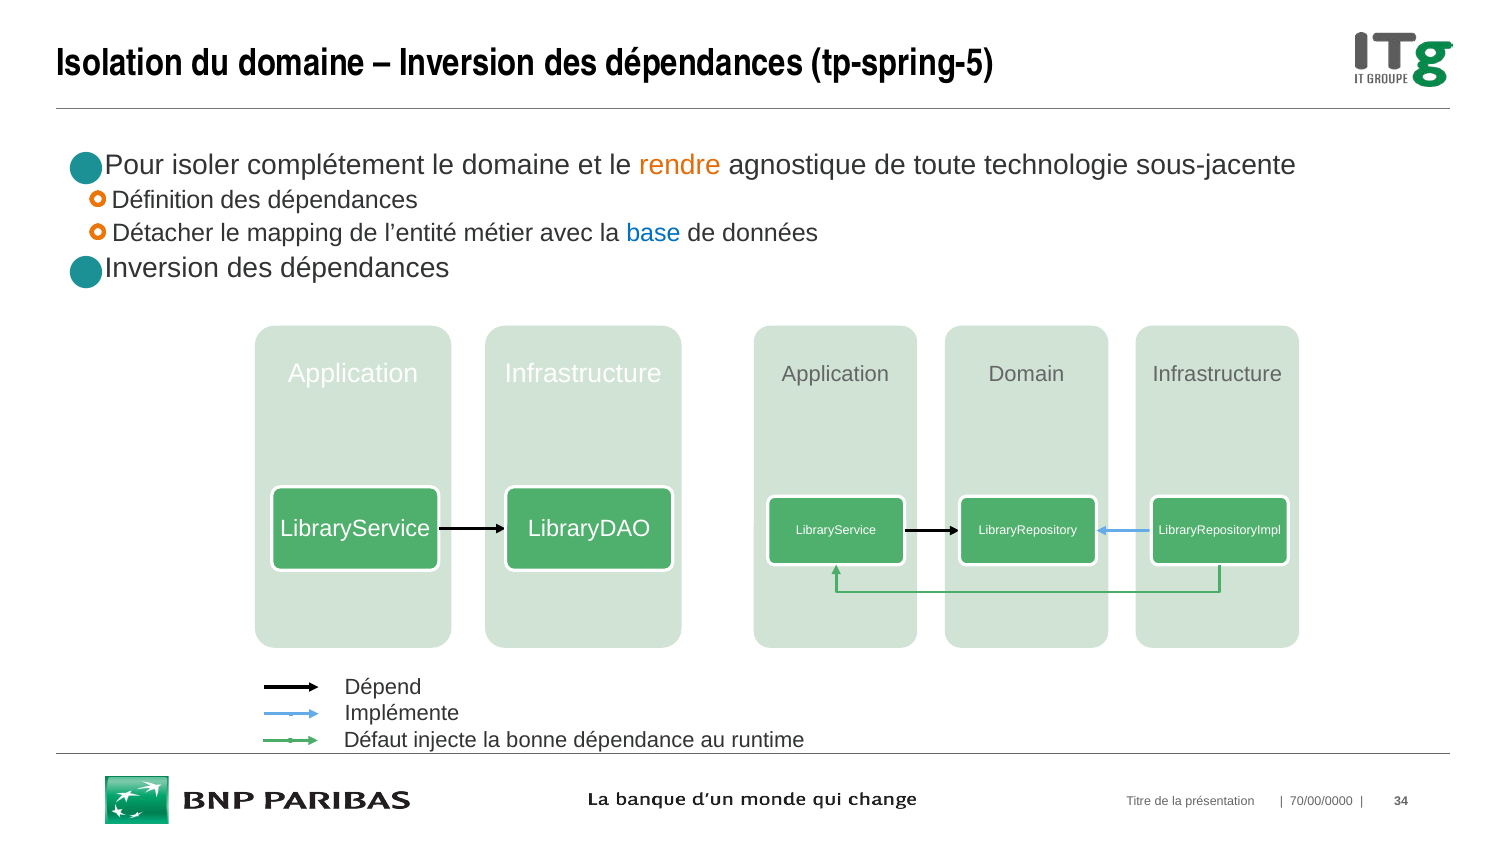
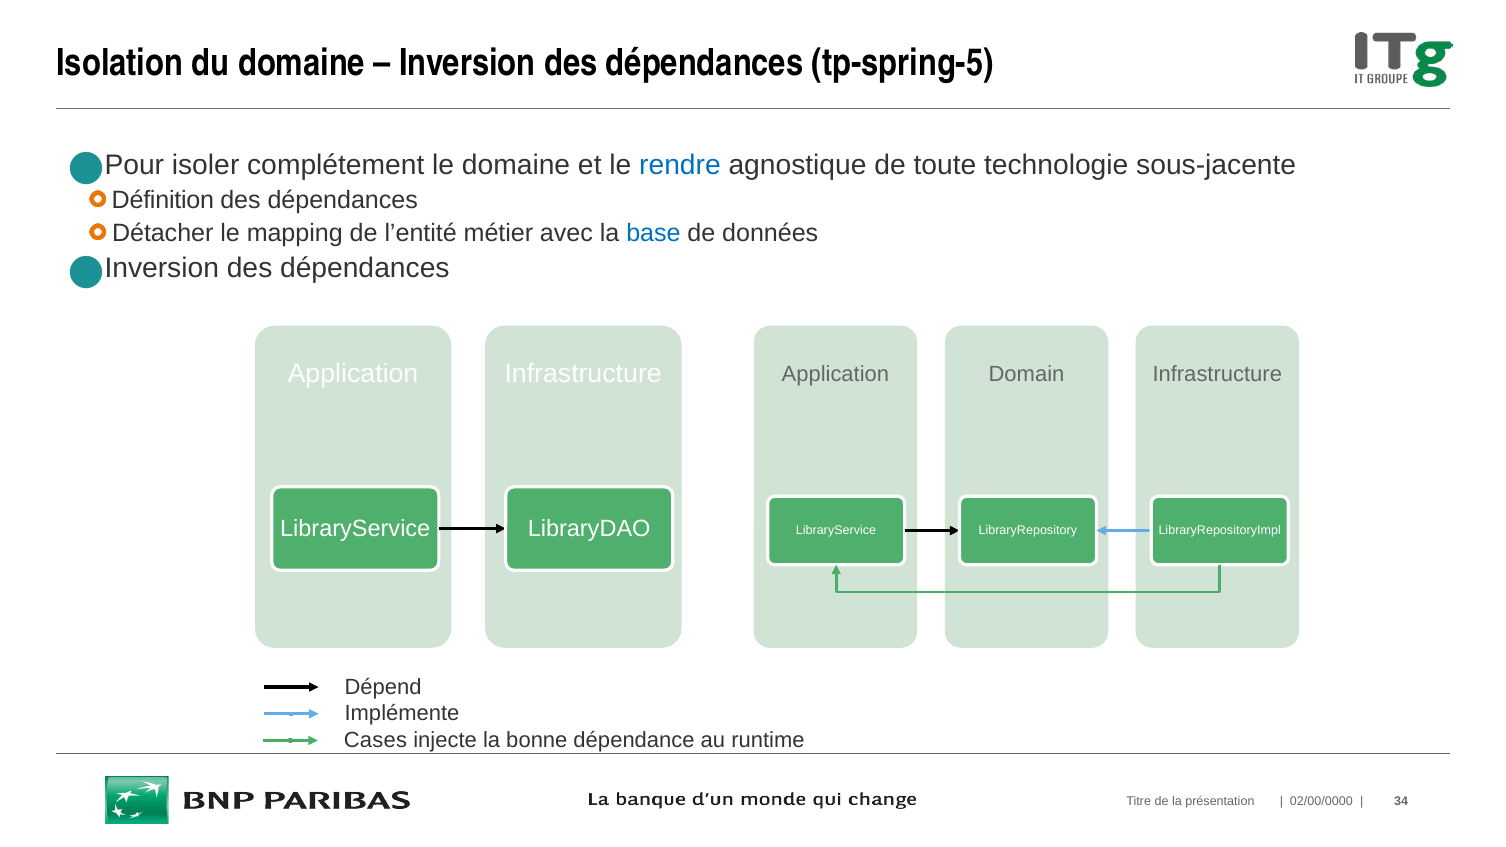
rendre colour: orange -> blue (680, 165)
Défaut: Défaut -> Cases (375, 740)
70/00/0000: 70/00/0000 -> 02/00/0000 (1321, 802)
